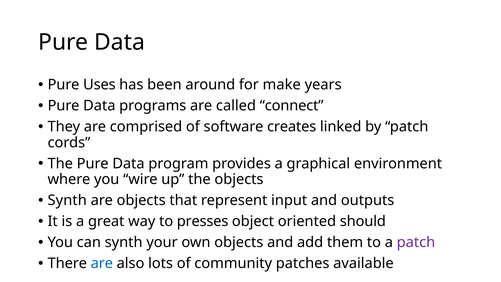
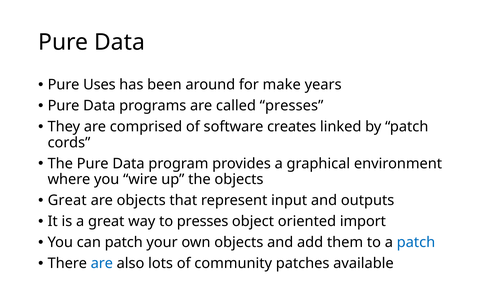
called connect: connect -> presses (292, 106)
Synth: Synth -> Great (67, 200)
should: should -> import (363, 221)
can synth: synth -> patch (124, 242)
patch colour: purple -> blue (416, 242)
